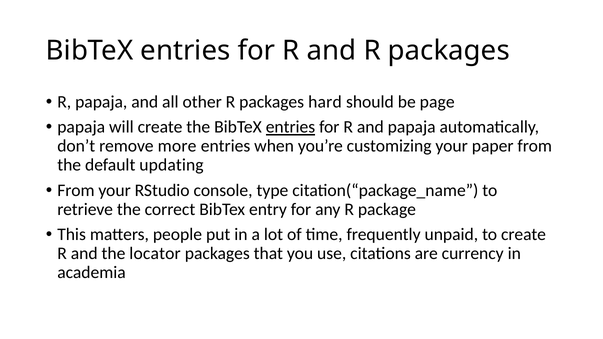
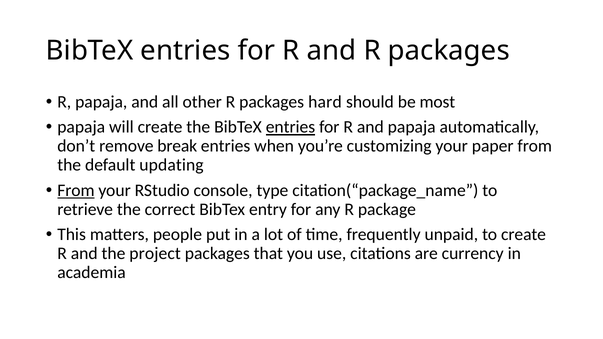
page: page -> most (437, 102)
more: more -> break (177, 146)
From underline: none -> present (76, 191)
locator: locator -> project (155, 254)
